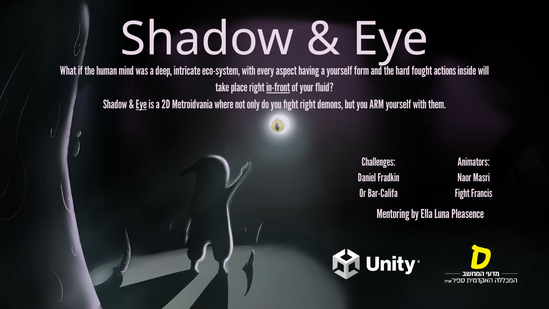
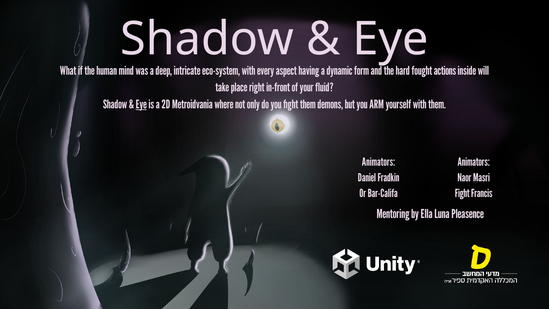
yourself: yourself -> dynamic (339, 71)
in-front underline: present -> none (278, 88)
fight right: right -> them (308, 104)
Challenges: Challenges -> Animators (378, 162)
